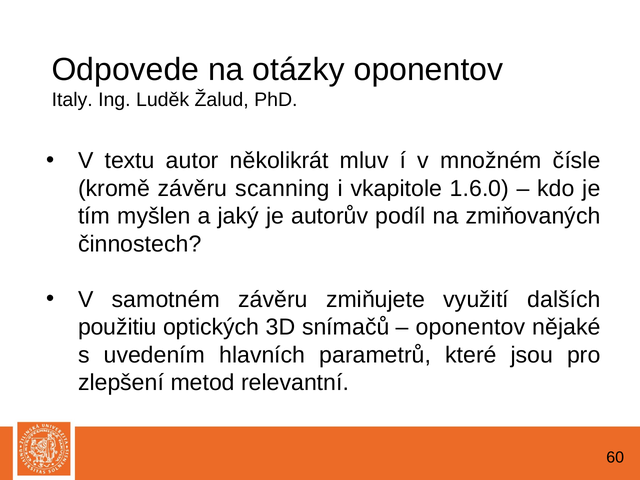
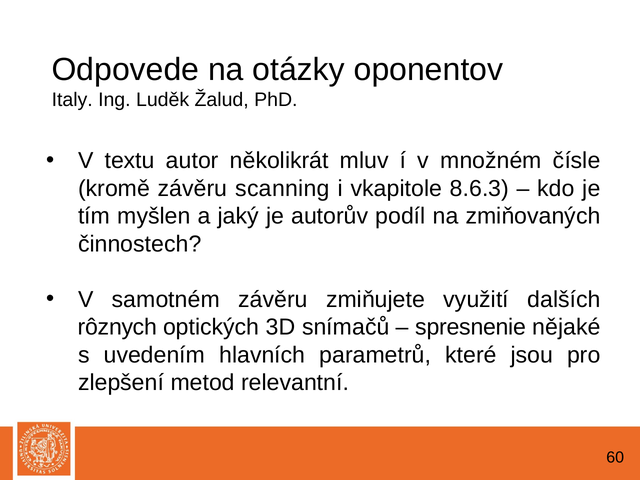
1.6.0: 1.6.0 -> 8.6.3 (479, 189)
použitiu: použitiu -> rôznych (117, 327)
oponentov: oponentov -> spresnenie (471, 327)
